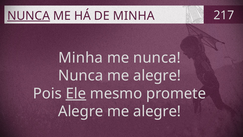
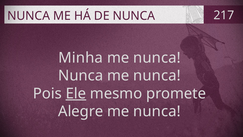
NUNCA underline: present -> none (29, 16)
DE MINHA: MINHA -> NUNCA (134, 16)
Nunca me alegre: alegre -> nunca (157, 76)
alegre: alegre -> nunca (157, 111)
